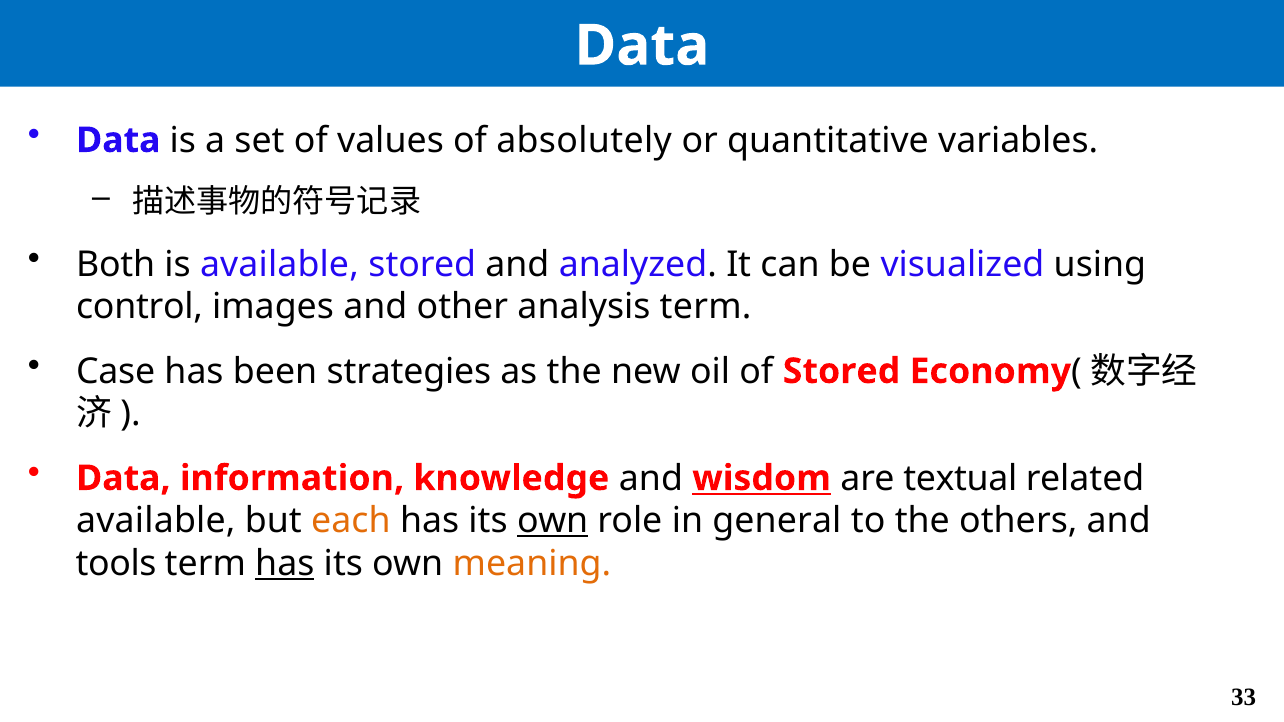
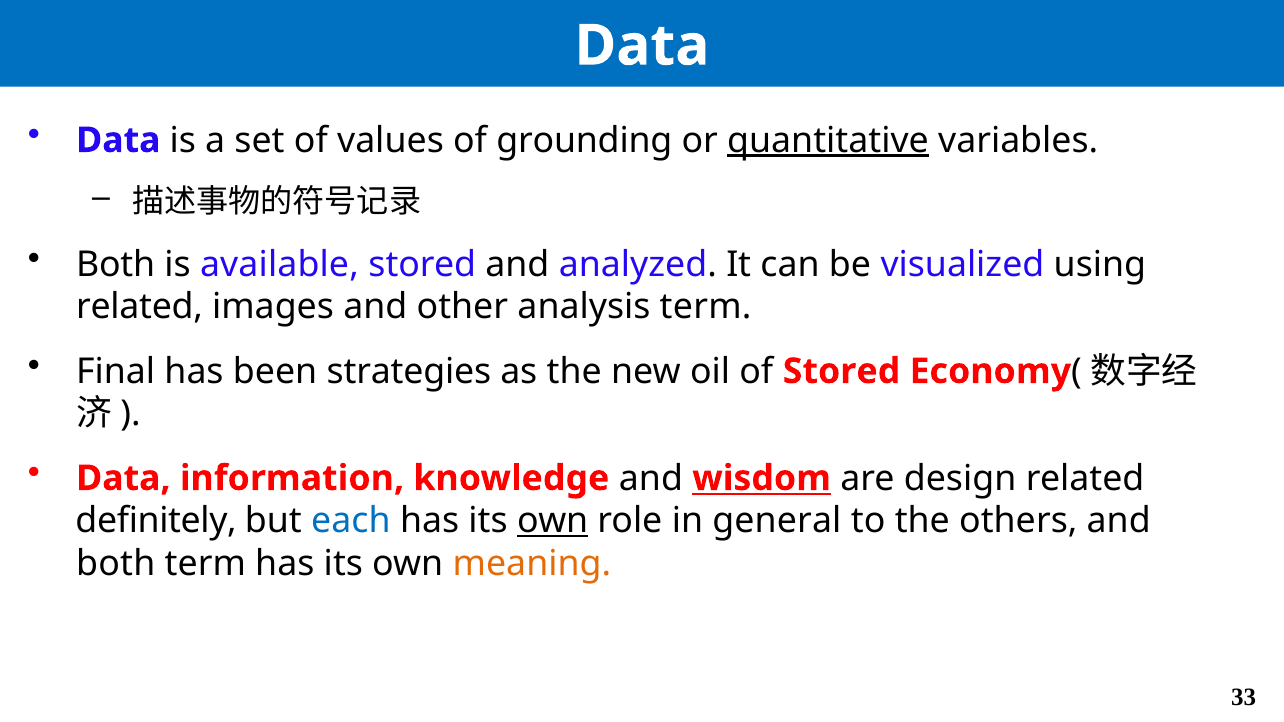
absolutely: absolutely -> grounding (584, 140)
quantitative underline: none -> present (828, 140)
control: control -> related (140, 307)
Case: Case -> Final (116, 371)
textual: textual -> design (960, 478)
available: available -> definitely (156, 521)
each colour: orange -> blue (351, 521)
tools: tools -> both (116, 564)
has underline: present -> none (285, 564)
